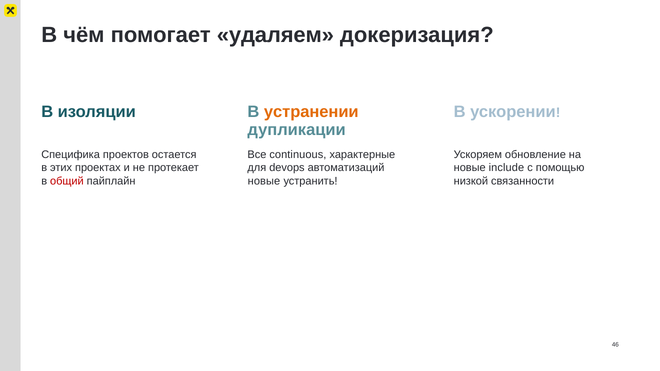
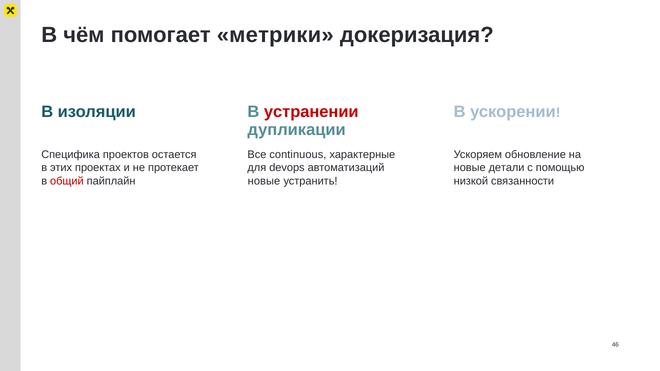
удаляем: удаляем -> метрики (275, 35)
устранении colour: orange -> red (311, 112)
include: include -> детали (507, 168)
